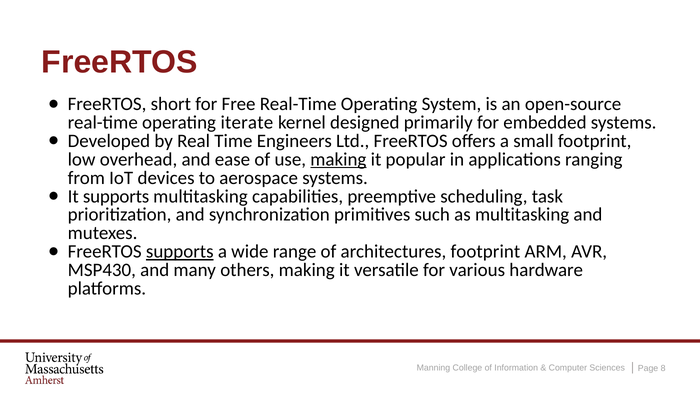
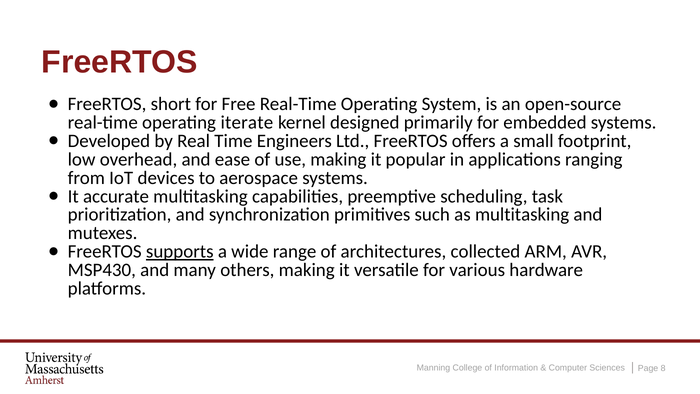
making underline: present -> none (338, 159)
It supports: supports -> accurate (116, 196)
architectures footprint: footprint -> collected (485, 251)
